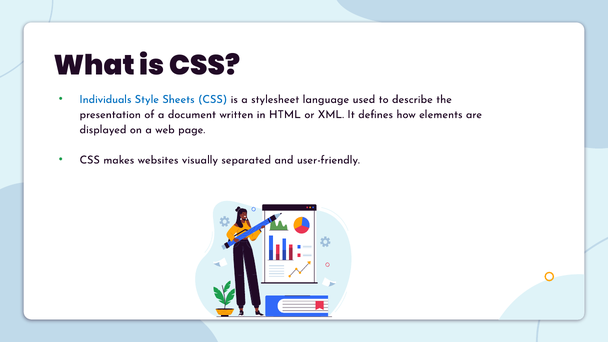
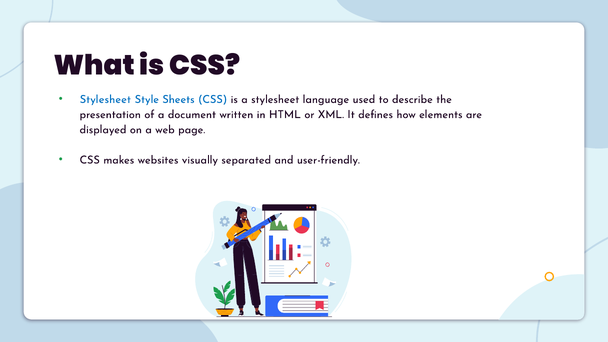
Individuals: Individuals -> Stylesheet (105, 99)
